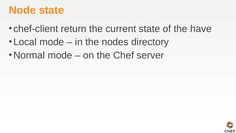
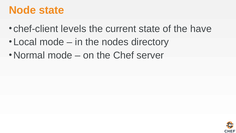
return: return -> levels (74, 29)
